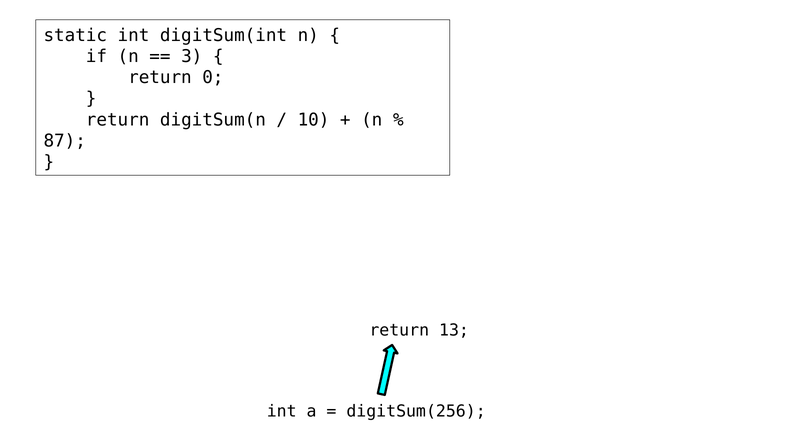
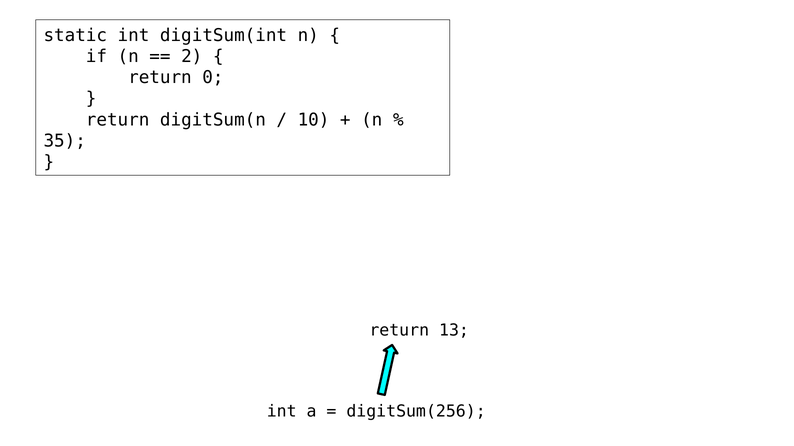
3: 3 -> 2 (192, 56)
87: 87 -> 35 (65, 141)
